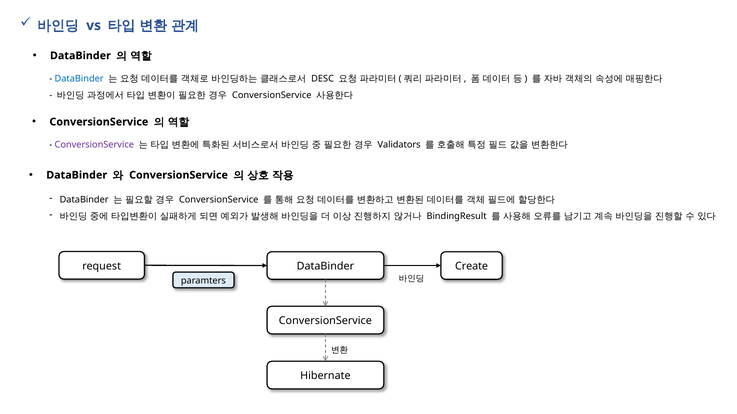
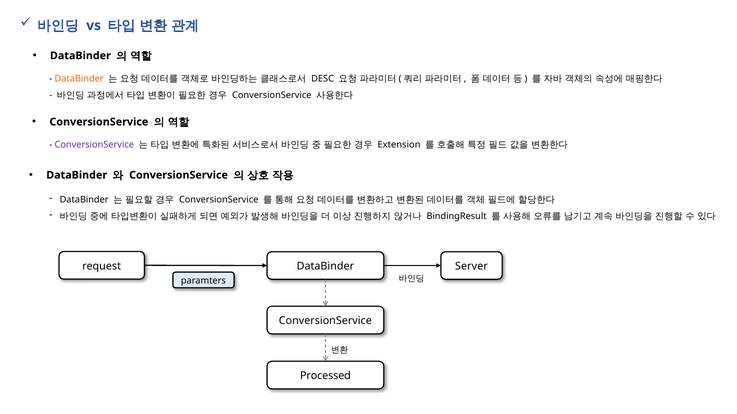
DataBinder colour: blue -> orange (79, 79)
Validators: Validators -> Extension (399, 145)
Create: Create -> Server (471, 267)
Hibernate: Hibernate -> Processed (325, 376)
